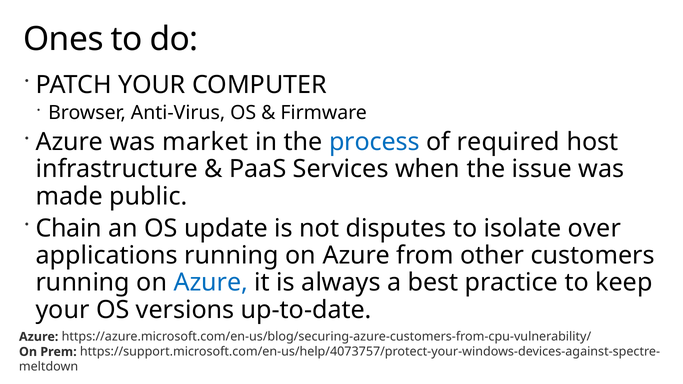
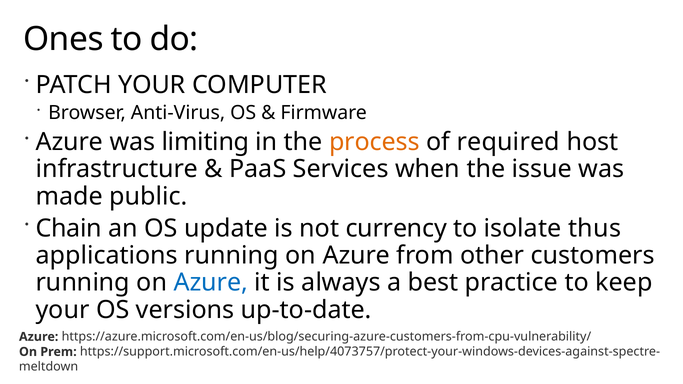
market: market -> limiting (205, 142)
process colour: blue -> orange (374, 142)
disputes: disputes -> currency (396, 229)
over: over -> thus (595, 229)
